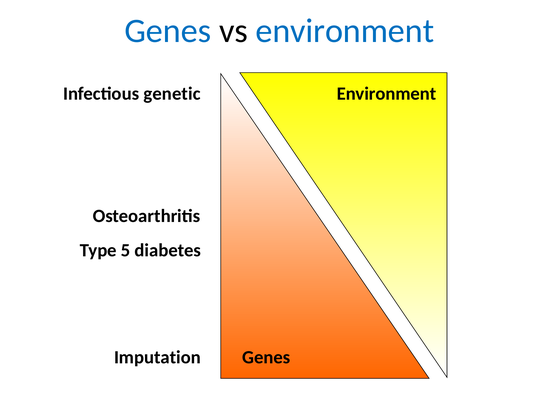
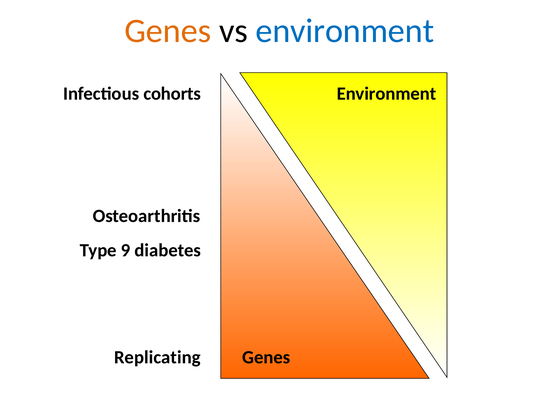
Genes colour: blue -> orange (168, 31)
genetic: genetic -> cohorts (172, 94)
5: 5 -> 9 (126, 250)
Imputation: Imputation -> Replicating (157, 357)
